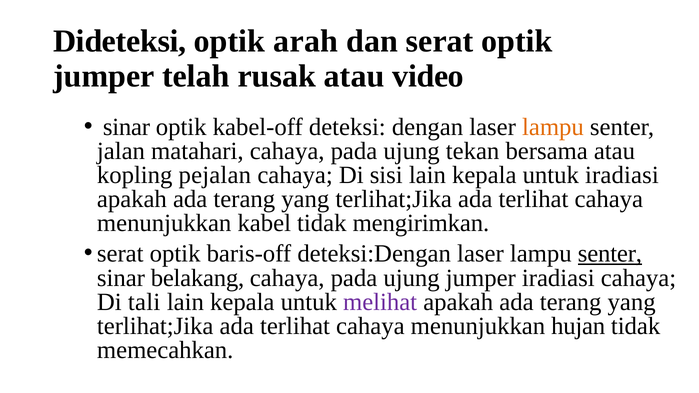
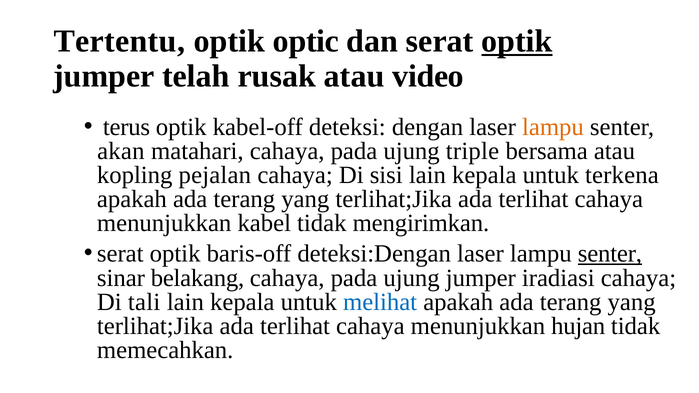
Dideteksi: Dideteksi -> Tertentu (119, 41)
arah: arah -> optic (306, 41)
optik underline: none -> present (517, 41)
sinar: sinar -> terus (127, 127)
jalan: jalan -> akan (121, 151)
tekan: tekan -> triple (472, 151)
untuk iradiasi: iradiasi -> terkena (622, 175)
melihat colour: purple -> blue (380, 302)
